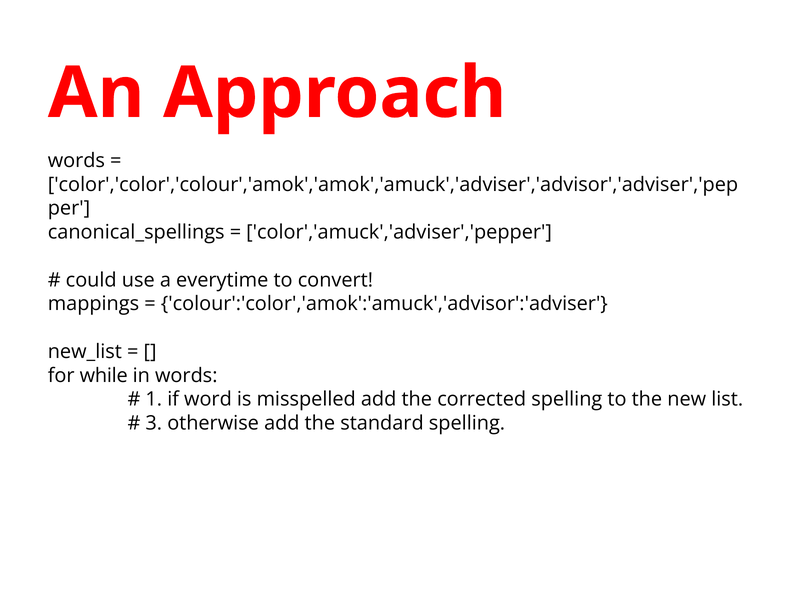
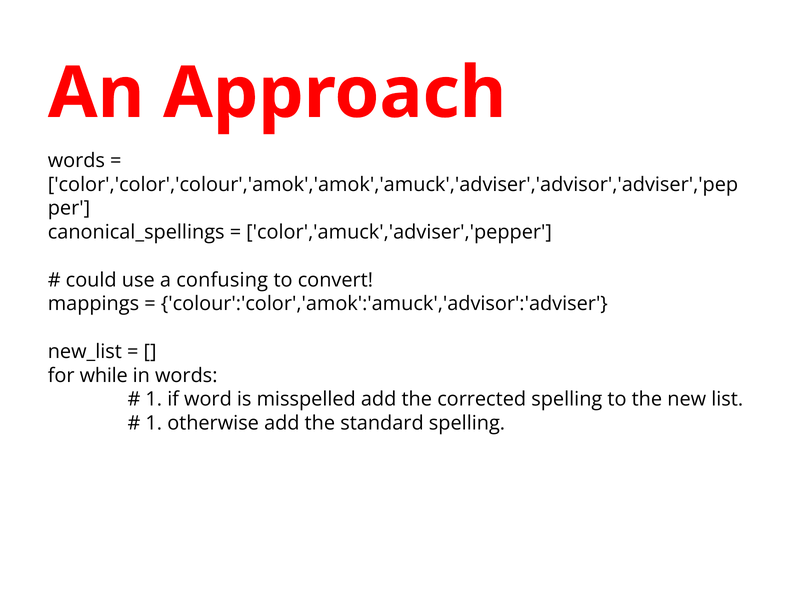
everytime: everytime -> confusing (222, 280)
3: 3 -> 1 (154, 424)
